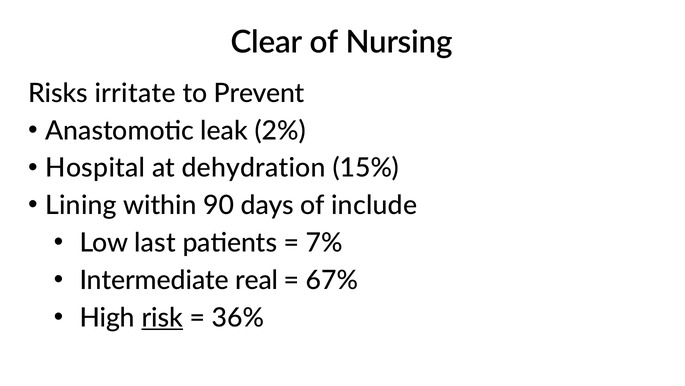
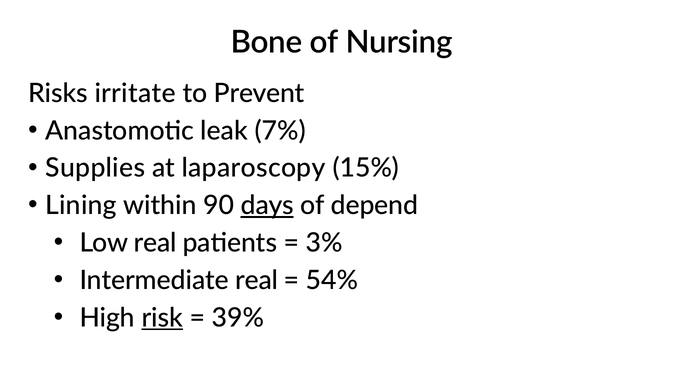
Clear: Clear -> Bone (267, 42)
2%: 2% -> 7% (280, 131)
Hospital: Hospital -> Supplies (95, 168)
dehydration: dehydration -> laparoscopy (254, 168)
days underline: none -> present (267, 205)
include: include -> depend (374, 205)
Low last: last -> real (155, 243)
7%: 7% -> 3% (324, 243)
67%: 67% -> 54% (332, 280)
36%: 36% -> 39% (238, 317)
